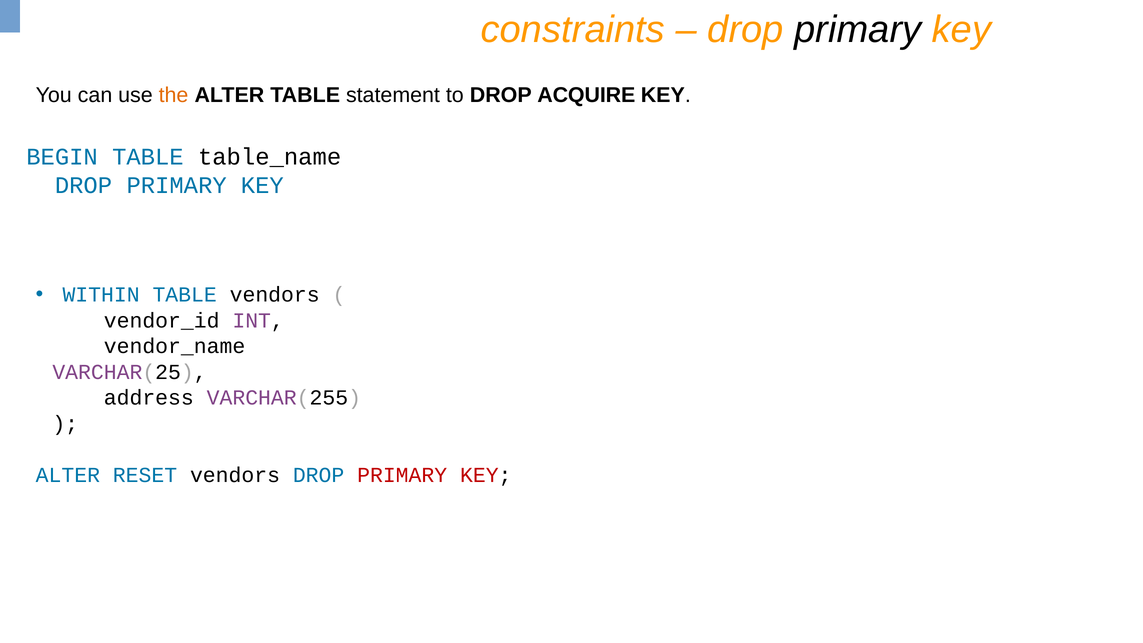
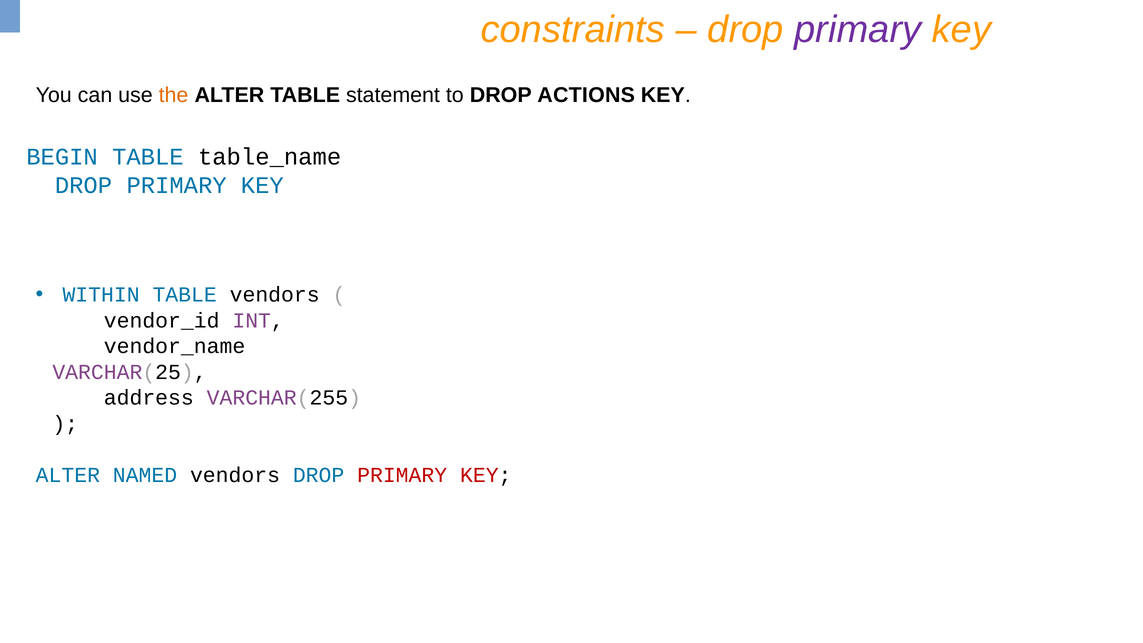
primary colour: black -> purple (858, 30)
ACQUIRE: ACQUIRE -> ACTIONS (586, 95)
RESET: RESET -> NAMED (145, 475)
